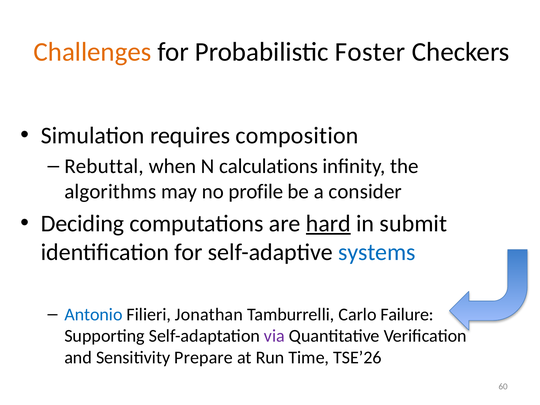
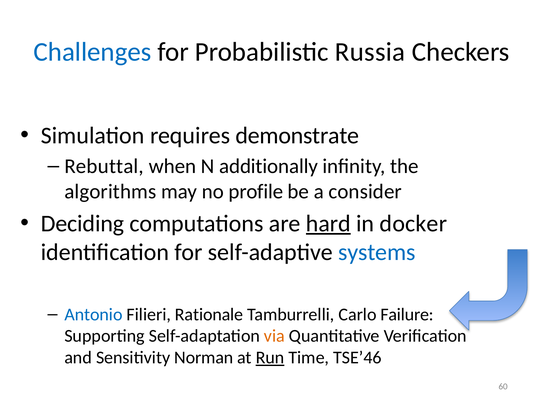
Challenges colour: orange -> blue (92, 52)
Foster: Foster -> Russia (370, 52)
composition: composition -> demonstrate (297, 135)
calculations: calculations -> additionally (269, 166)
submit: submit -> docker (413, 224)
Jonathan: Jonathan -> Rationale (209, 314)
via colour: purple -> orange (274, 336)
Prepare: Prepare -> Norman (204, 358)
Run underline: none -> present (270, 358)
TSE’26: TSE’26 -> TSE’46 (357, 358)
